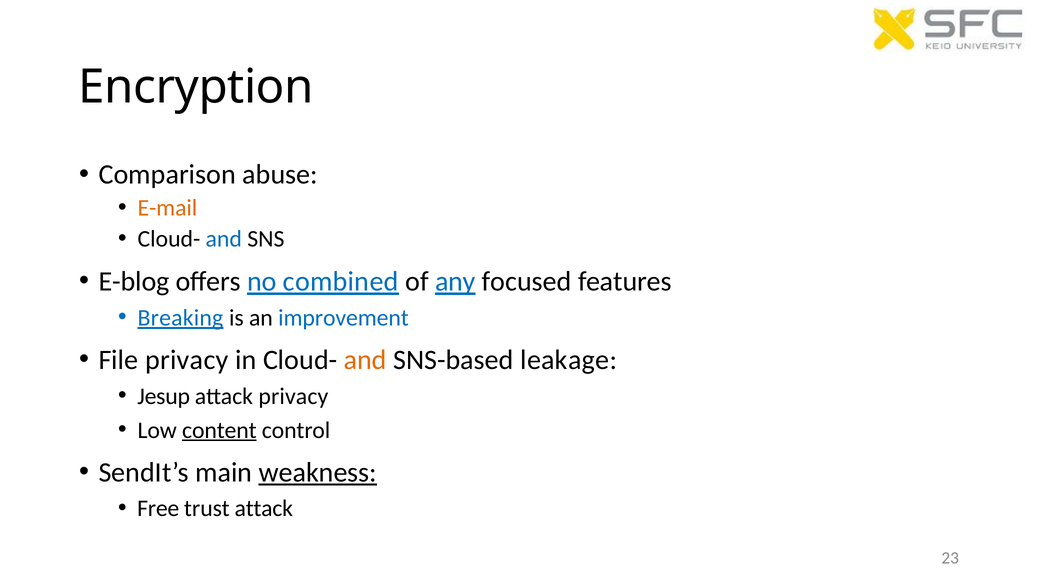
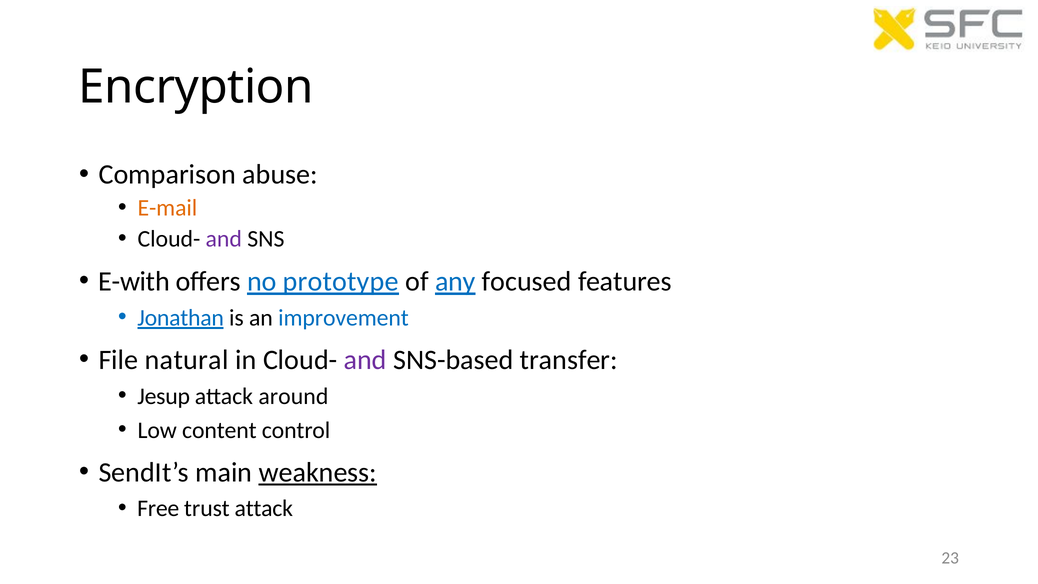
and colour: blue -> purple (224, 239)
E-blog: E-blog -> E-with (134, 281)
combined: combined -> prototype (341, 281)
Breaking: Breaking -> Jonathan (181, 318)
File privacy: privacy -> natural (187, 360)
and colour: orange -> purple (365, 360)
leakage: leakage -> transfer (569, 360)
attack privacy: privacy -> around (293, 396)
content underline: present -> none (219, 430)
